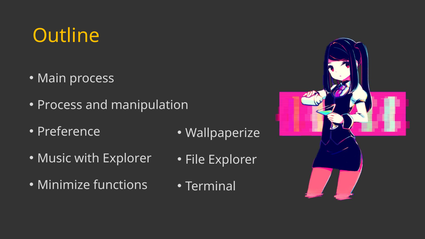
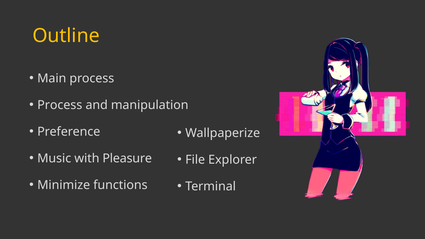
with Explorer: Explorer -> Pleasure (127, 159)
